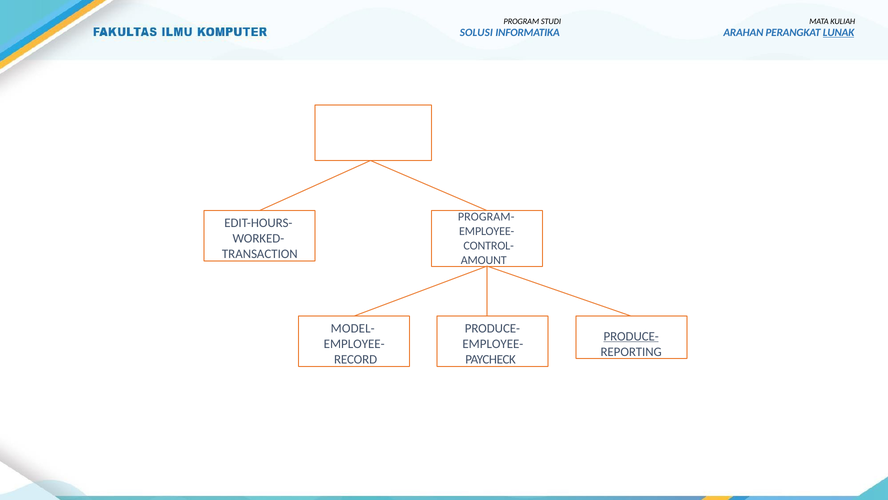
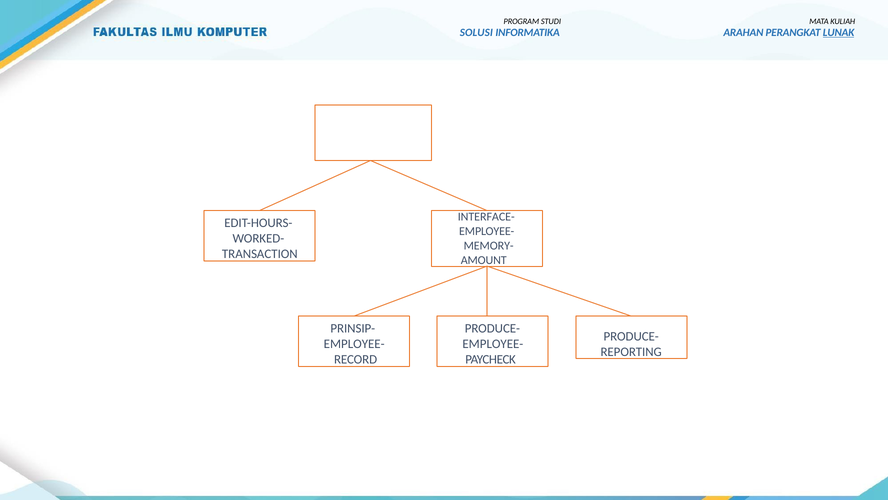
PROGRAM-: PROGRAM- -> INTERFACE- (486, 217)
CONTROL-: CONTROL- -> MEMORY- (489, 245)
MODEL-: MODEL- -> PRINSIP- (353, 328)
PRODUCE- underline: present -> none (631, 336)
